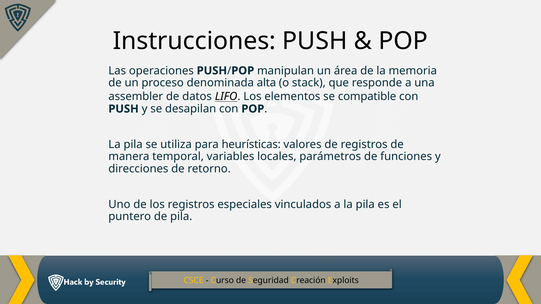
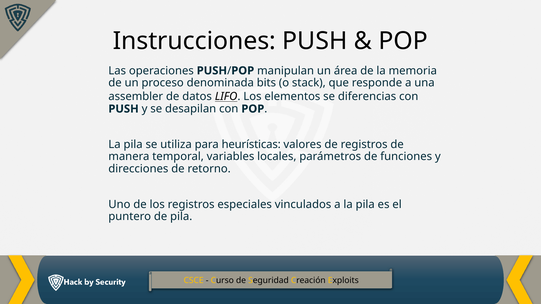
alta: alta -> bits (266, 83)
compatible: compatible -> diferencias (367, 96)
